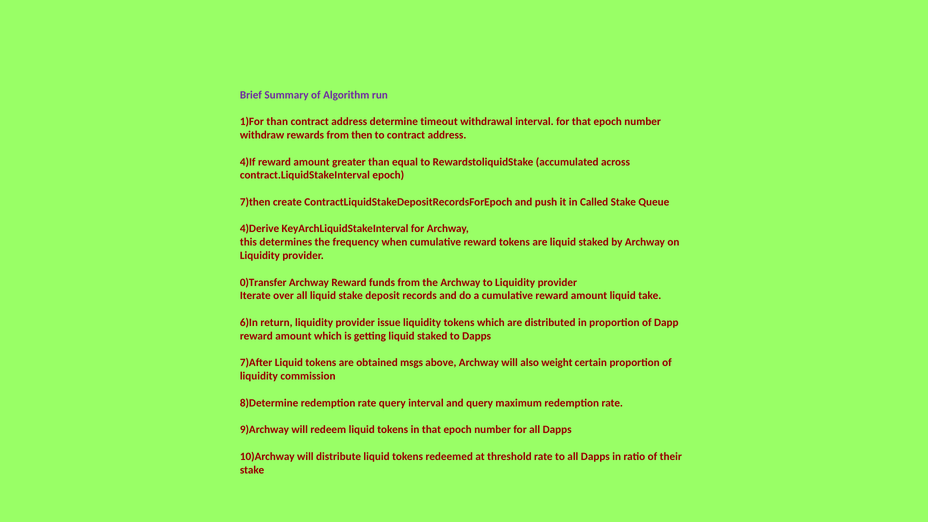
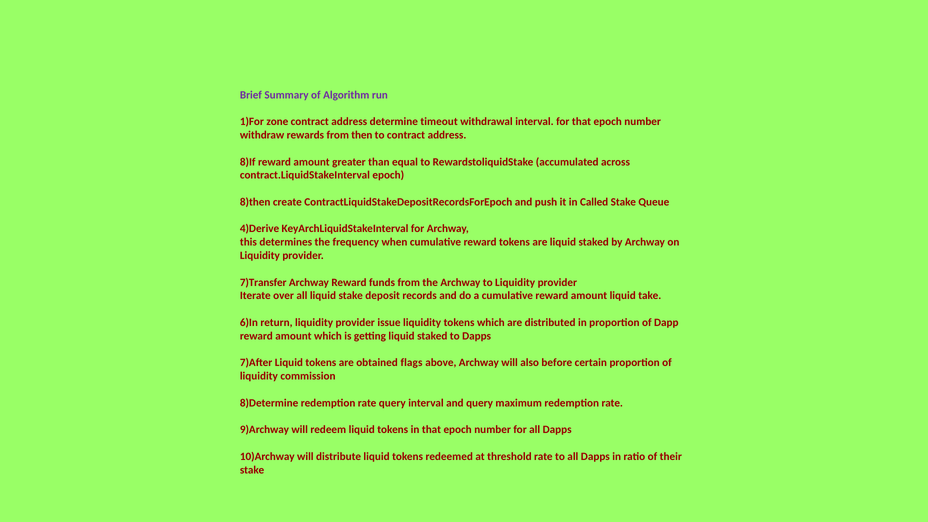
1)For than: than -> zone (277, 122)
4)If: 4)If -> 8)If (248, 162)
7)then: 7)then -> 8)then (255, 202)
0)Transfer: 0)Transfer -> 7)Transfer (263, 282)
msgs: msgs -> flags (411, 363)
weight: weight -> before (557, 363)
